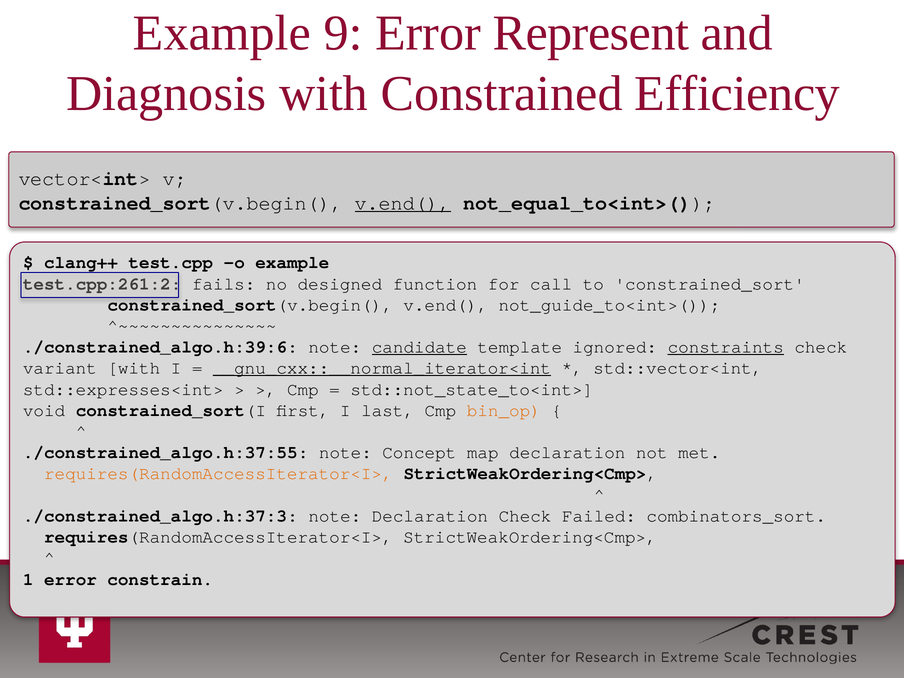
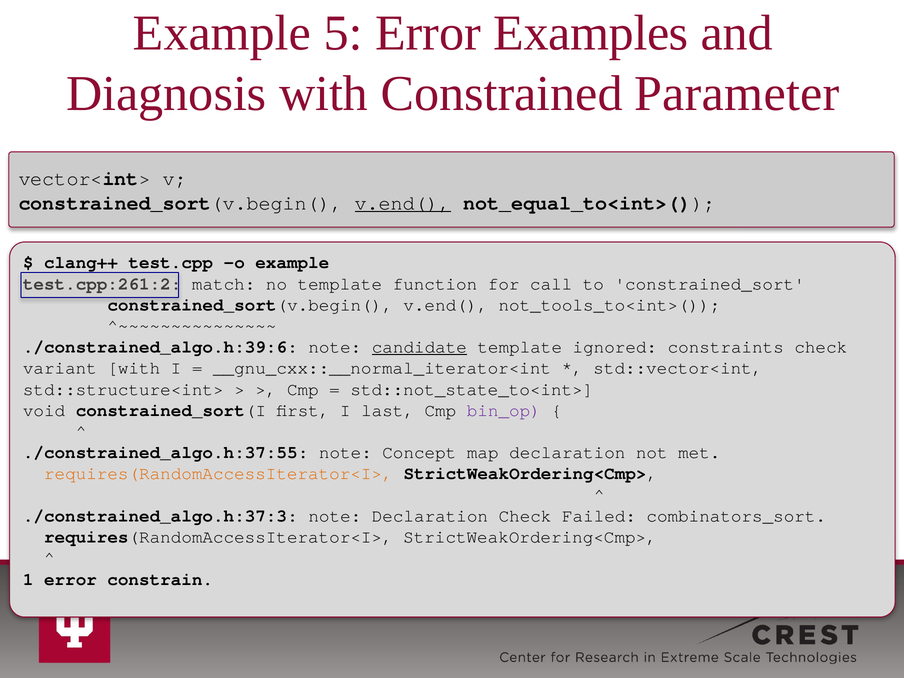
9: 9 -> 5 (343, 33)
Represent: Represent -> Examples (591, 33)
Efficiency: Efficiency -> Parameter (737, 94)
fails: fails -> match (224, 284)
no designed: designed -> template (340, 284)
not_guide_to<int>(: not_guide_to<int>( -> not_tools_to<int>( (609, 305)
constraints underline: present -> none (726, 347)
__gnu_cxx::__normal_iterator<int underline: present -> none (382, 368)
std::expresses<int>: std::expresses<int> -> std::structure<int> (123, 389)
bin_op colour: orange -> purple (504, 410)
